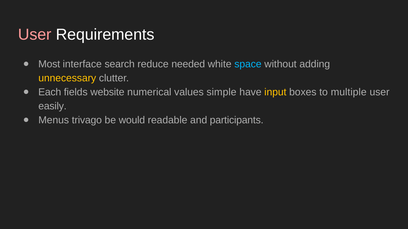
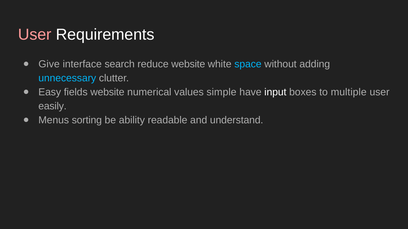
Most: Most -> Give (49, 64)
reduce needed: needed -> website (188, 64)
unnecessary colour: yellow -> light blue (67, 78)
Each: Each -> Easy (50, 92)
input colour: yellow -> white (275, 92)
trivago: trivago -> sorting (87, 120)
would: would -> ability (132, 120)
participants: participants -> understand (237, 120)
